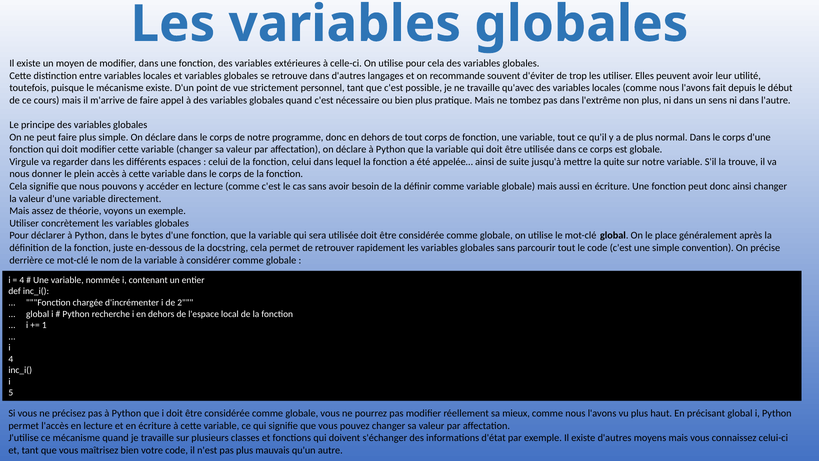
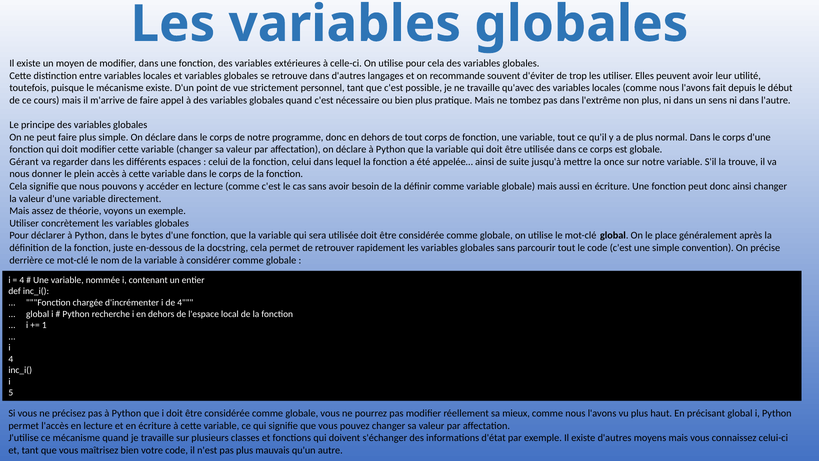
Virgule: Virgule -> Gérant (24, 162)
quite: quite -> once (614, 162)
de 2: 2 -> 4 (185, 302)
